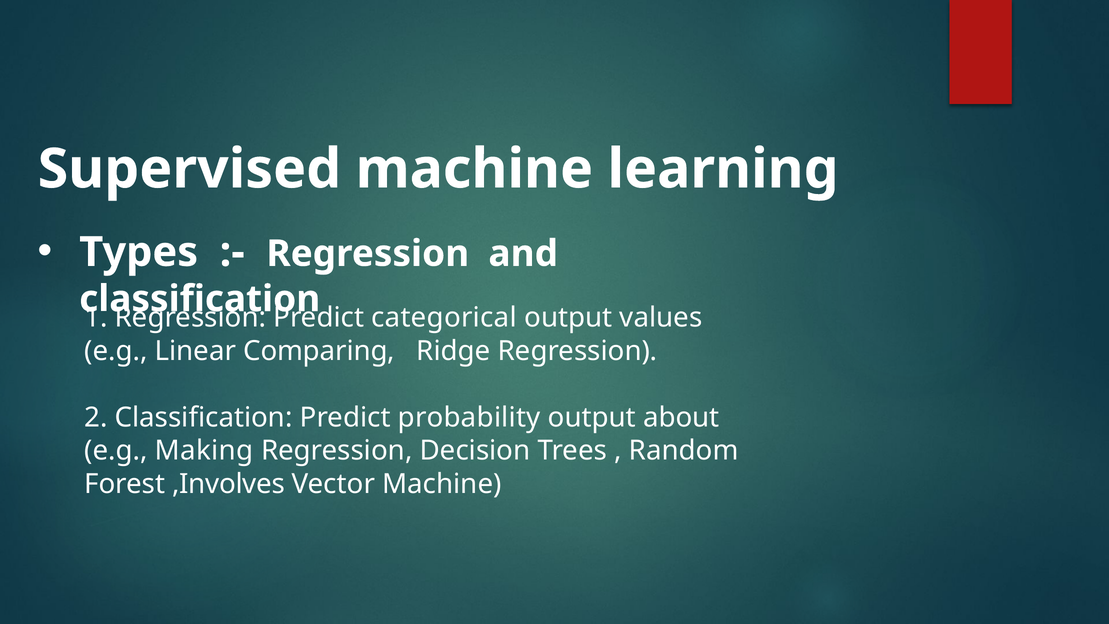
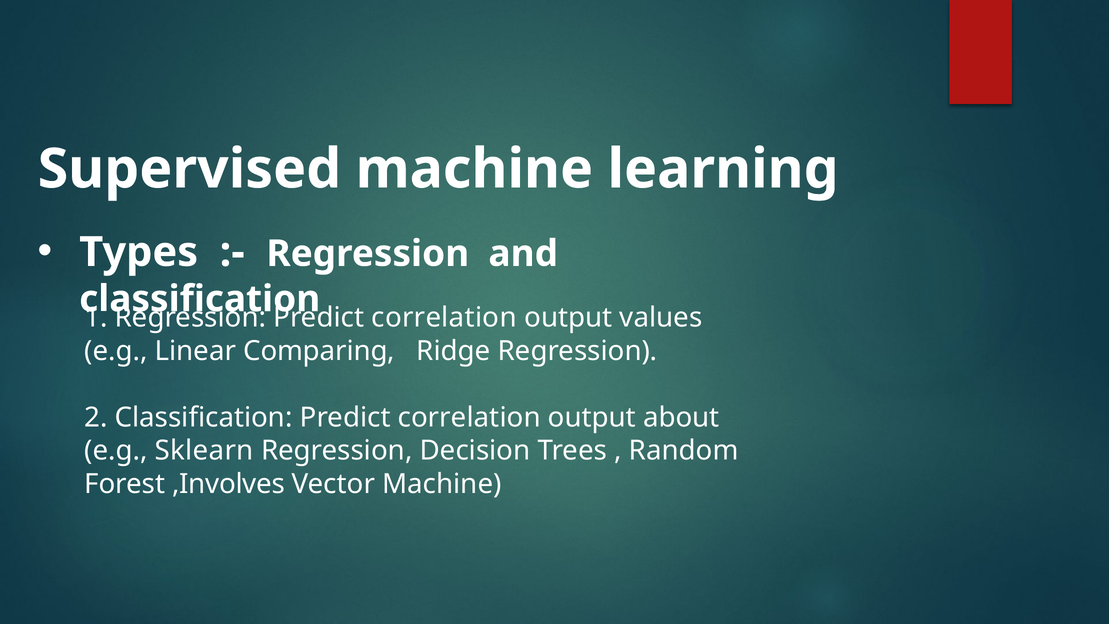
categorical: categorical -> correlation (444, 318)
Classification Predict probability: probability -> correlation (469, 417)
Making: Making -> Sklearn (204, 451)
